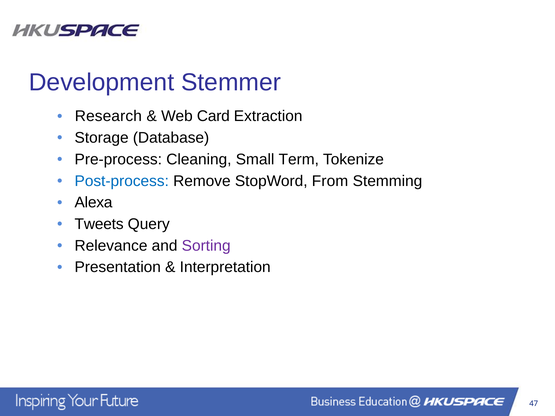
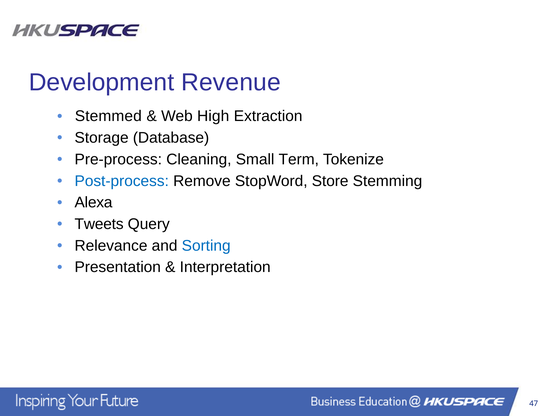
Stemmer: Stemmer -> Revenue (231, 82)
Research: Research -> Stemmed (108, 116)
Card: Card -> High (213, 116)
From: From -> Store (330, 181)
Sorting colour: purple -> blue (206, 246)
